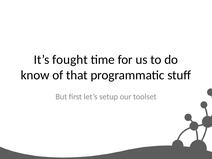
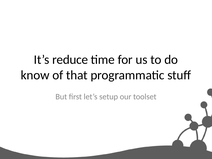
fought: fought -> reduce (70, 60)
